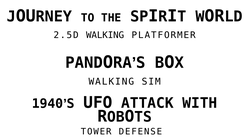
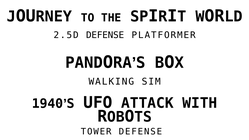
2.5D WALKING: WALKING -> DEFENSE (105, 35)
